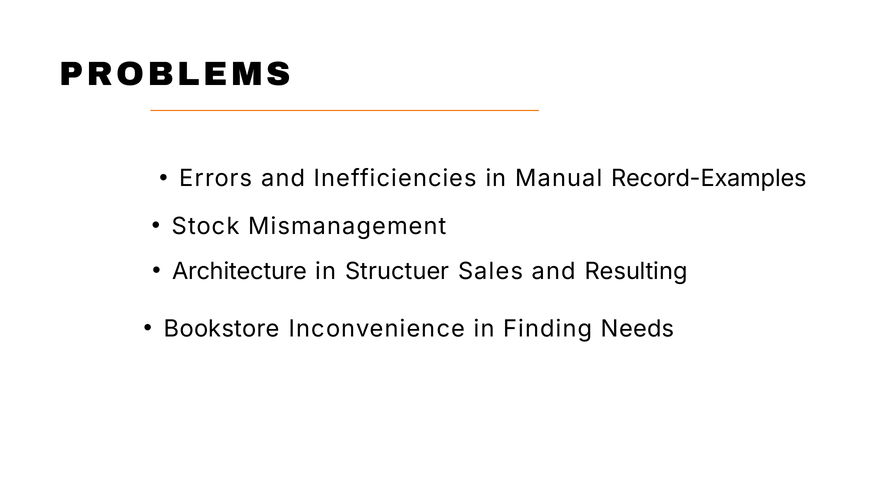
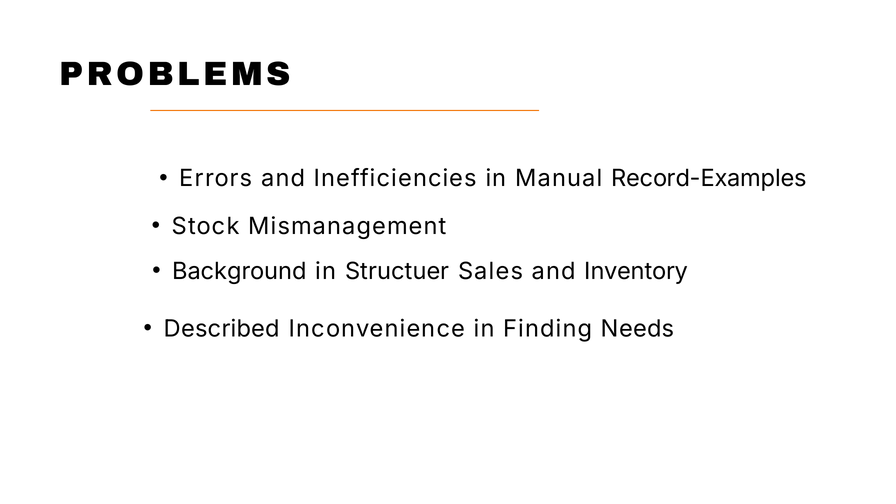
Architecture: Architecture -> Background (240, 271)
Resulting: Resulting -> Inventory (636, 271)
Bookstore: Bookstore -> Described (222, 329)
